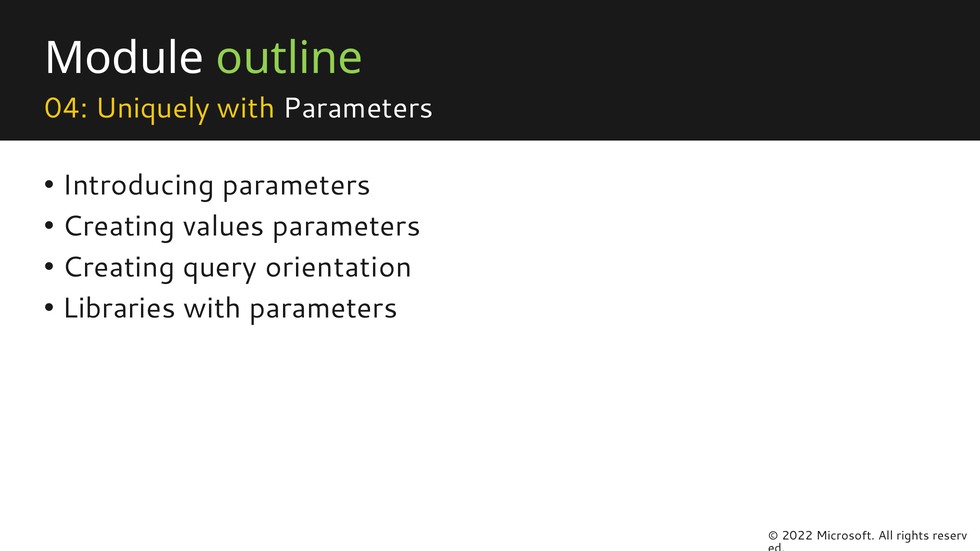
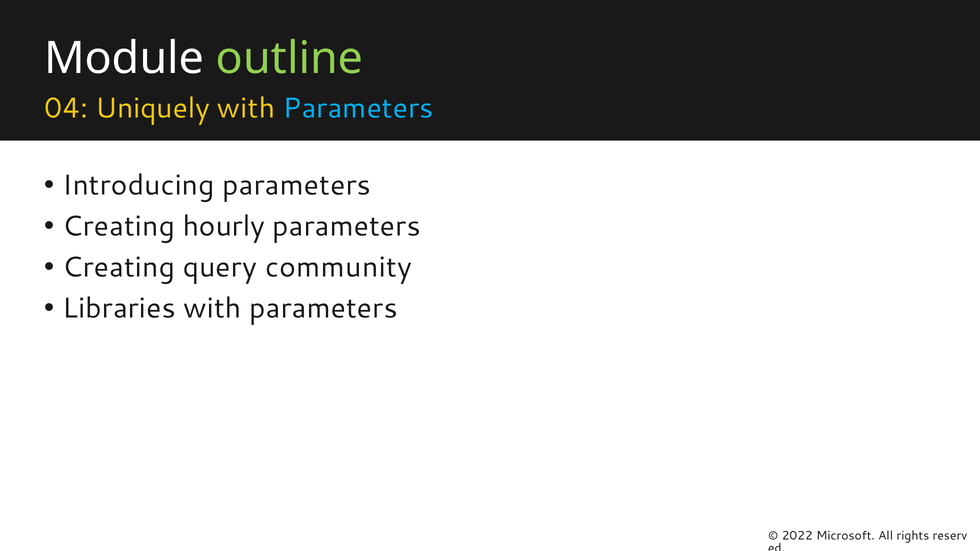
Parameters colour: white -> light blue (358, 108)
values: values -> hourly (224, 226)
orientation: orientation -> community (339, 268)
